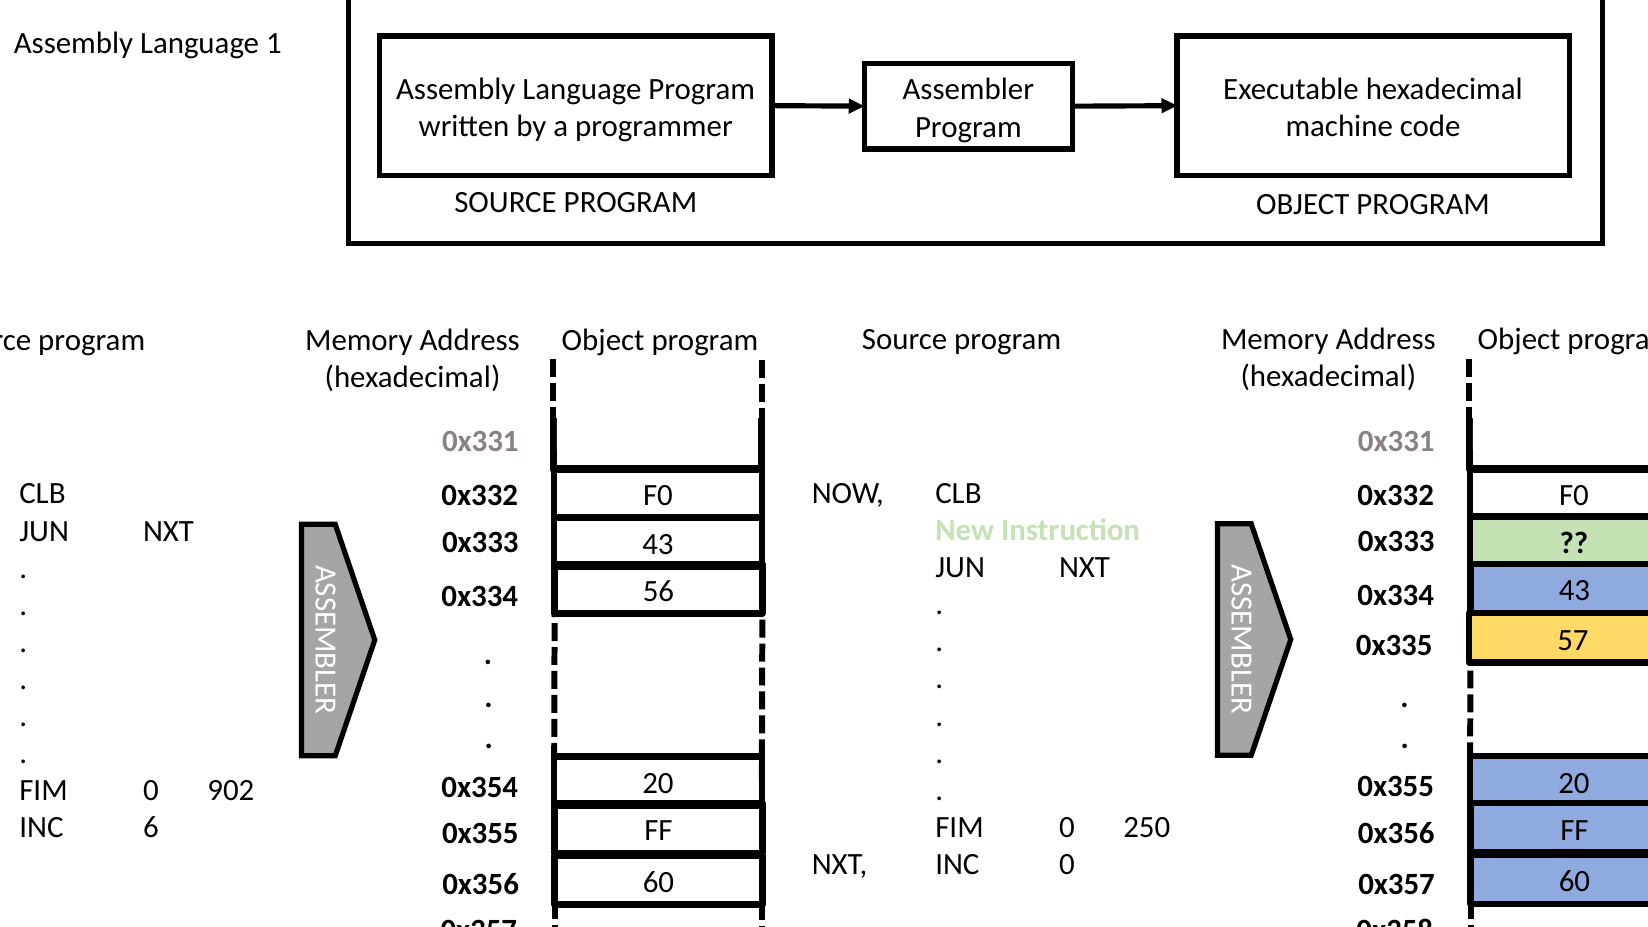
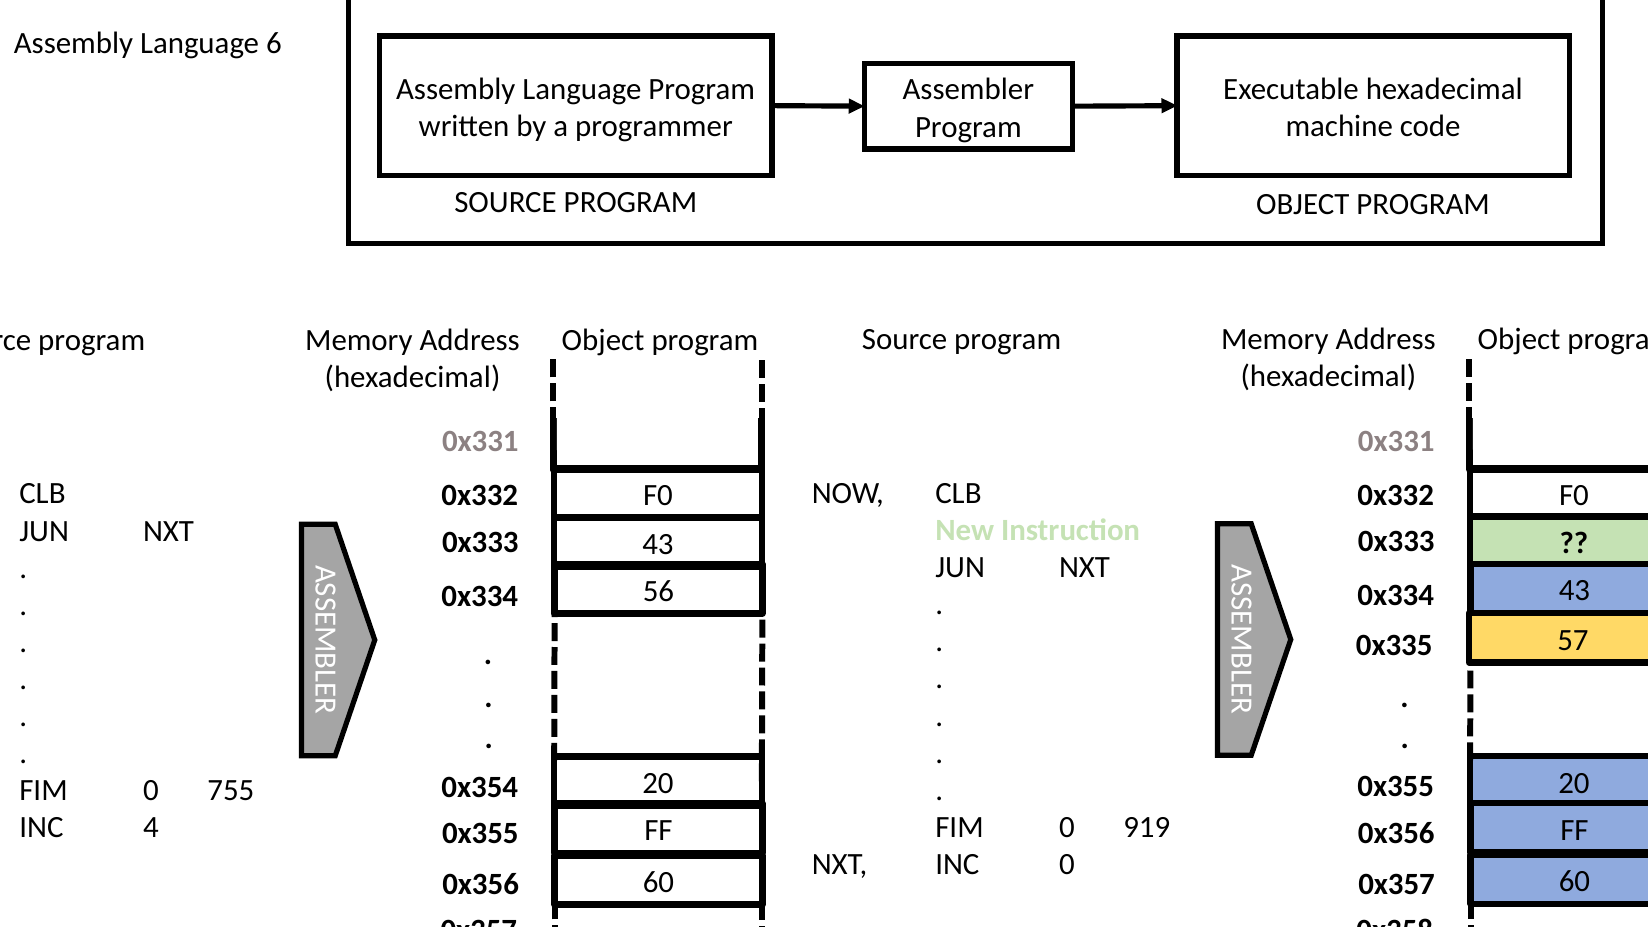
1: 1 -> 6 (274, 43)
902: 902 -> 755 (231, 790)
250: 250 -> 919 (1147, 827)
6: 6 -> 4 (151, 828)
